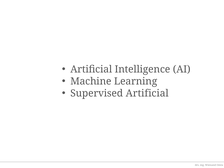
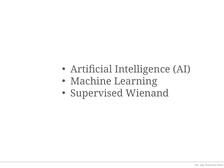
Supervised Artificial: Artificial -> Wienand (147, 93)
